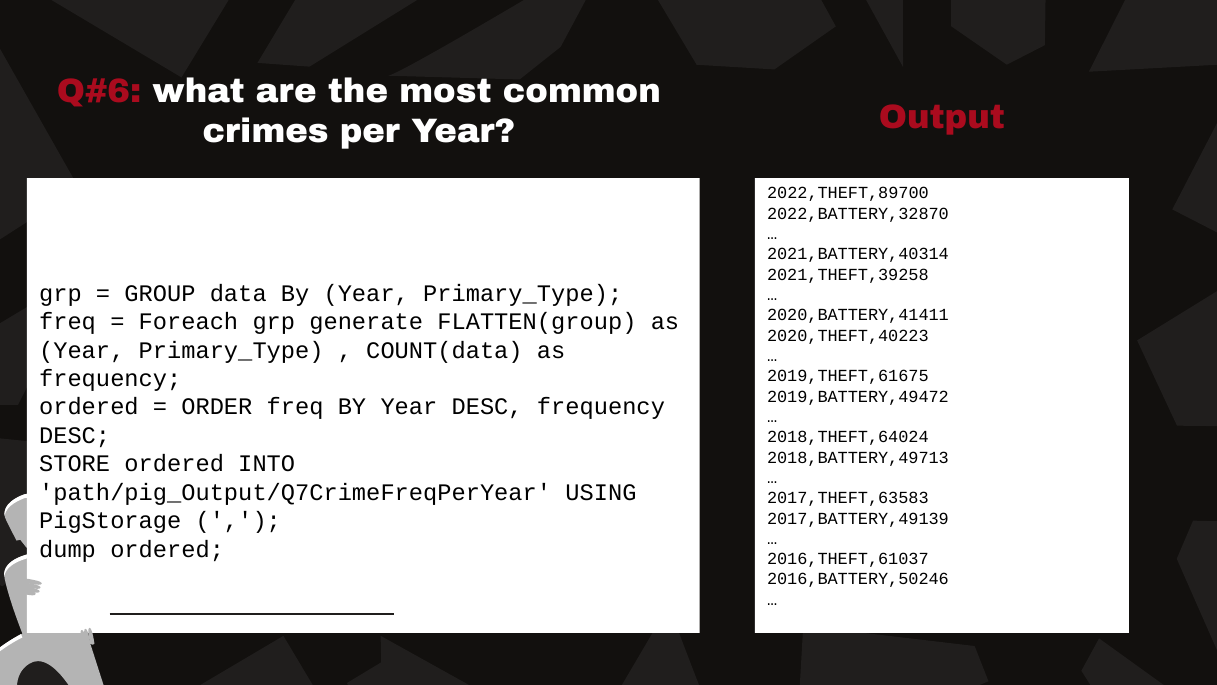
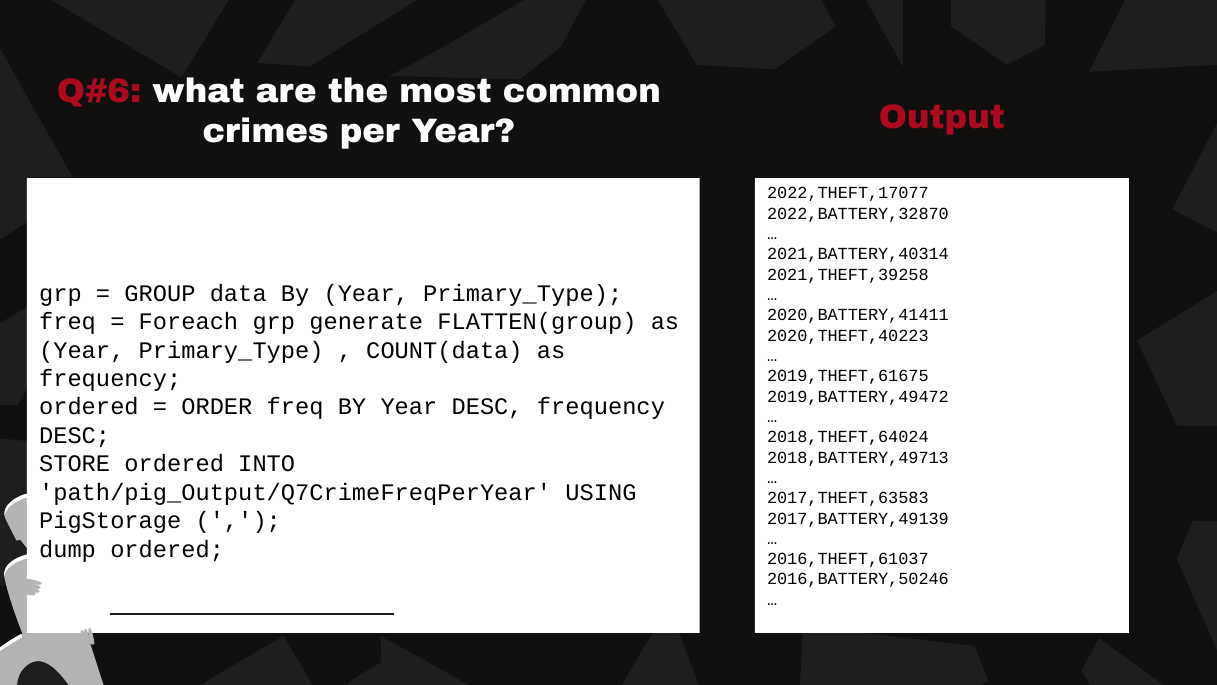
2022,THEFT,89700: 2022,THEFT,89700 -> 2022,THEFT,17077 (848, 193)
